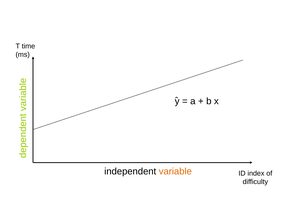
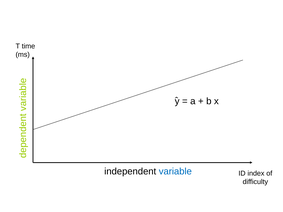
variable colour: orange -> blue (175, 172)
